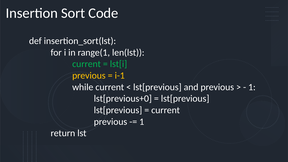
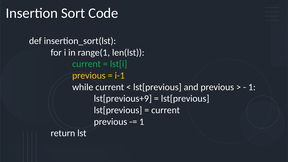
lst[previous+0: lst[previous+0 -> lst[previous+9 (123, 99)
